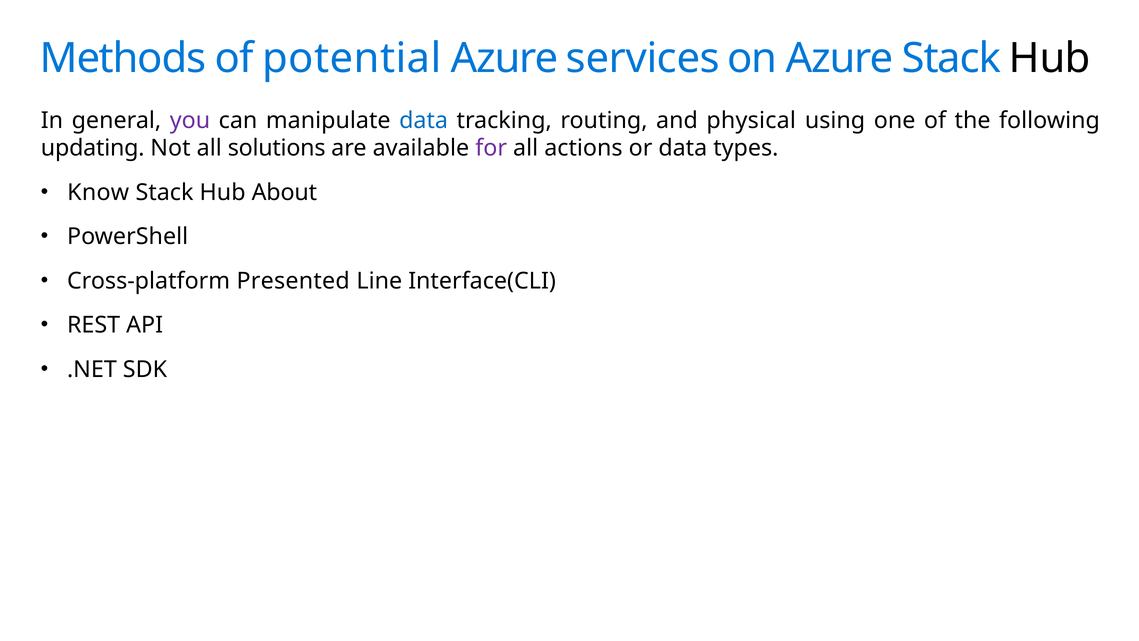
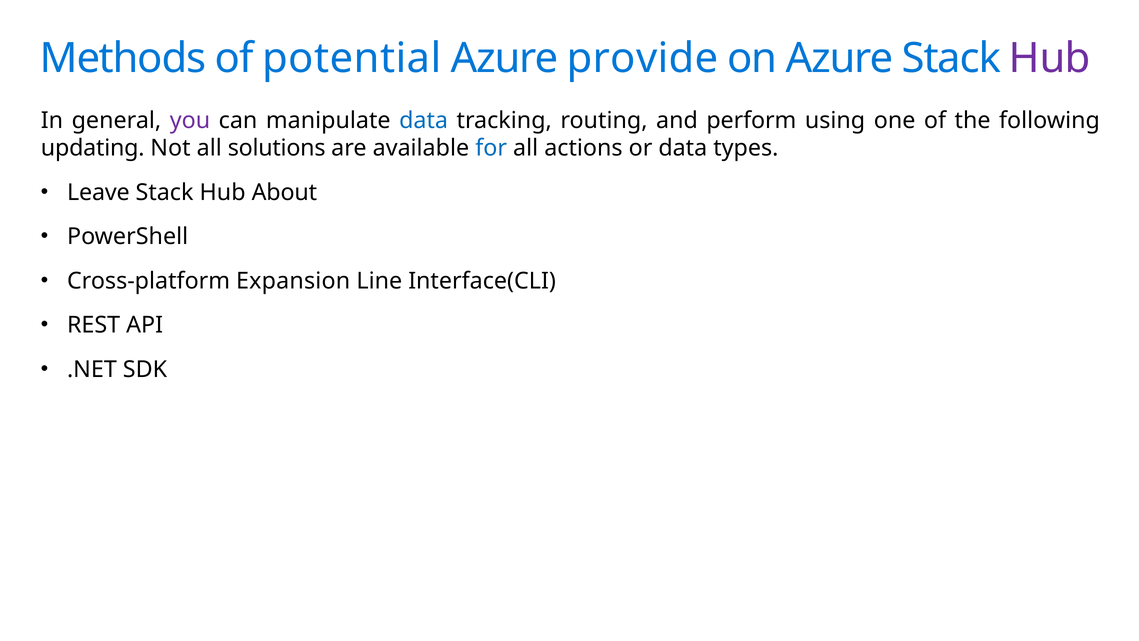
services: services -> provide (643, 58)
Hub colour: black -> purple (1050, 58)
physical: physical -> perform (751, 120)
for colour: purple -> blue (491, 148)
Know: Know -> Leave (98, 192)
Presented: Presented -> Expansion (293, 281)
